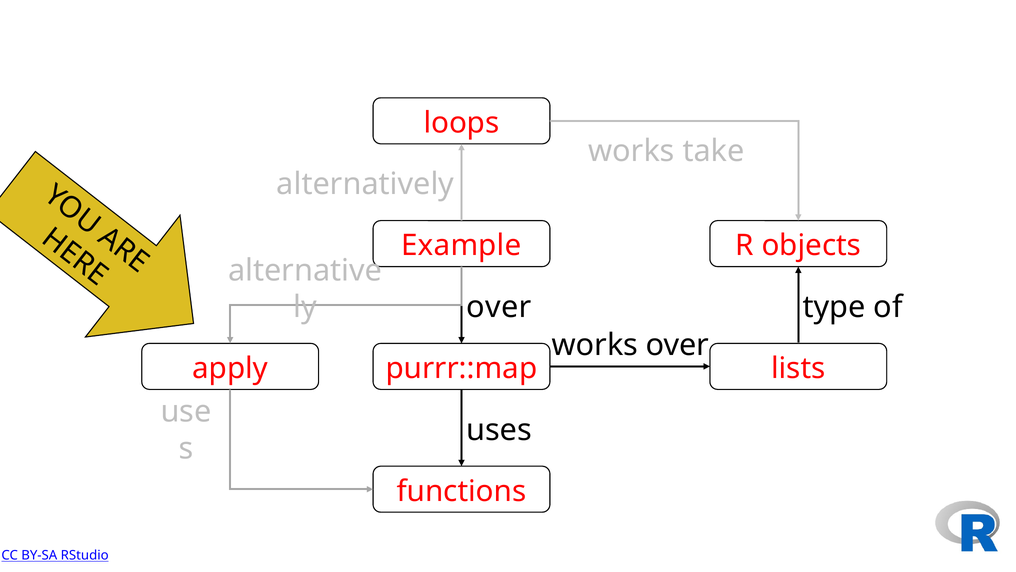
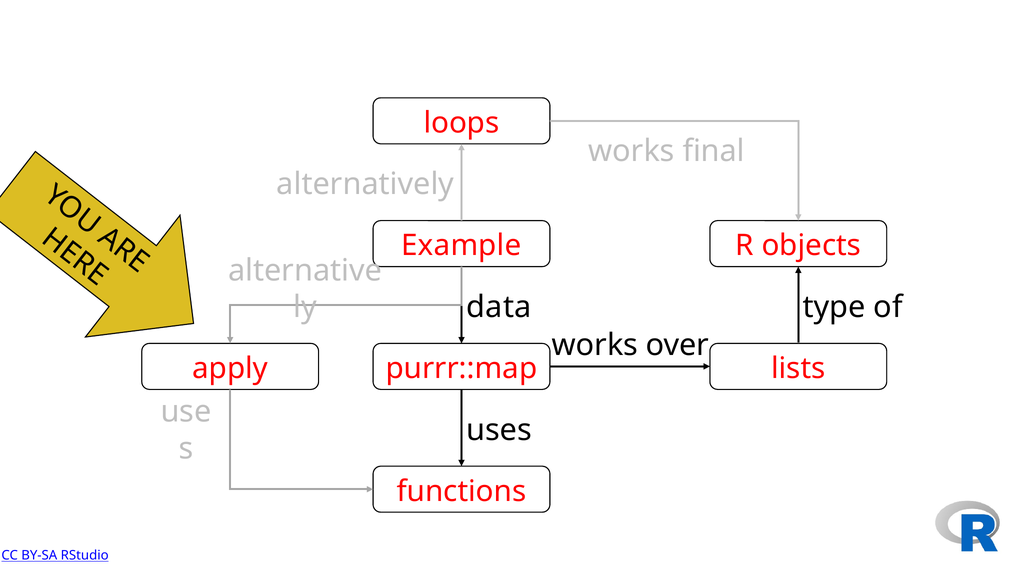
take: take -> final (714, 151)
over: over -> data (499, 307)
